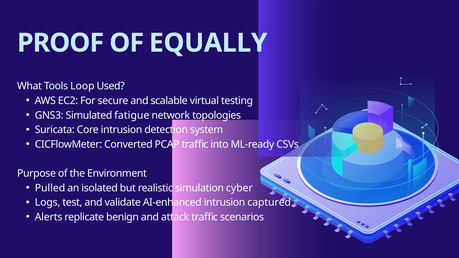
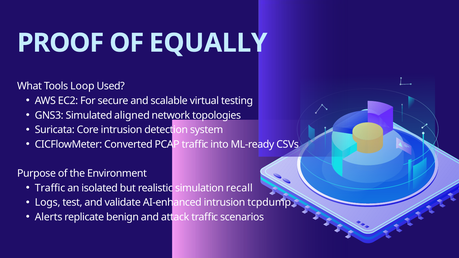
fatigue: fatigue -> aligned (132, 115)
Pulled: Pulled -> Traffic (50, 188)
cyber: cyber -> recall (239, 188)
captured: captured -> tcpdump (269, 203)
